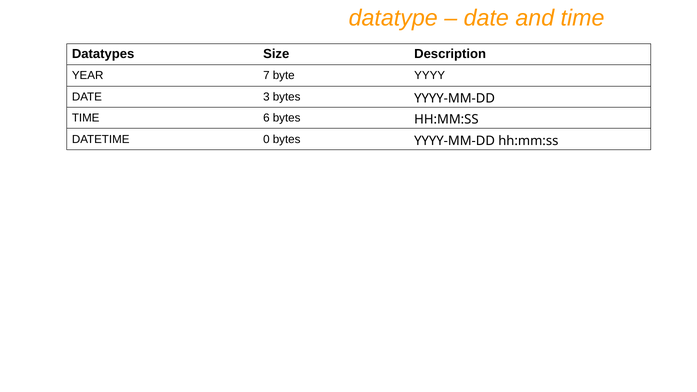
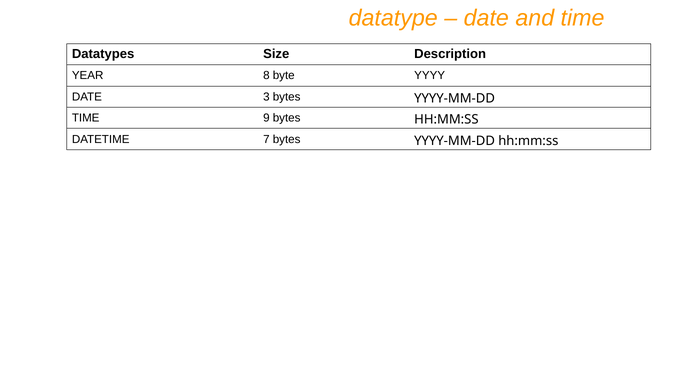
7: 7 -> 8 (266, 76)
6: 6 -> 9 (266, 118)
0: 0 -> 7 (266, 139)
